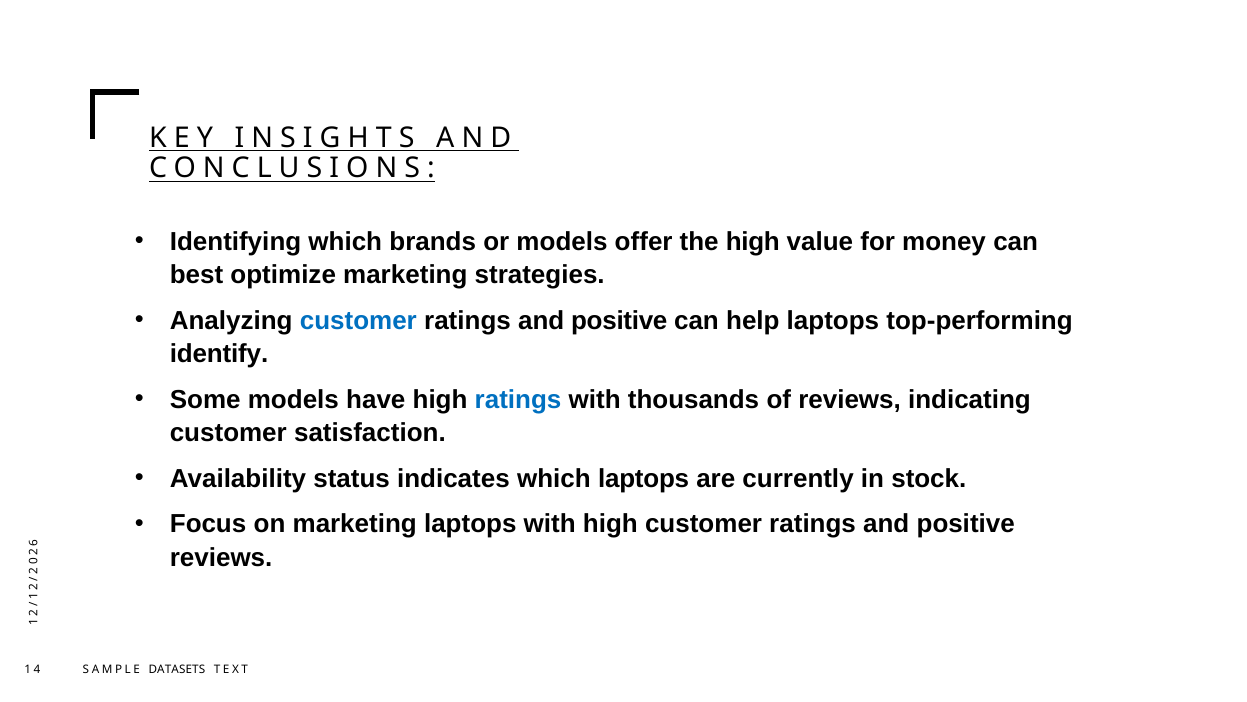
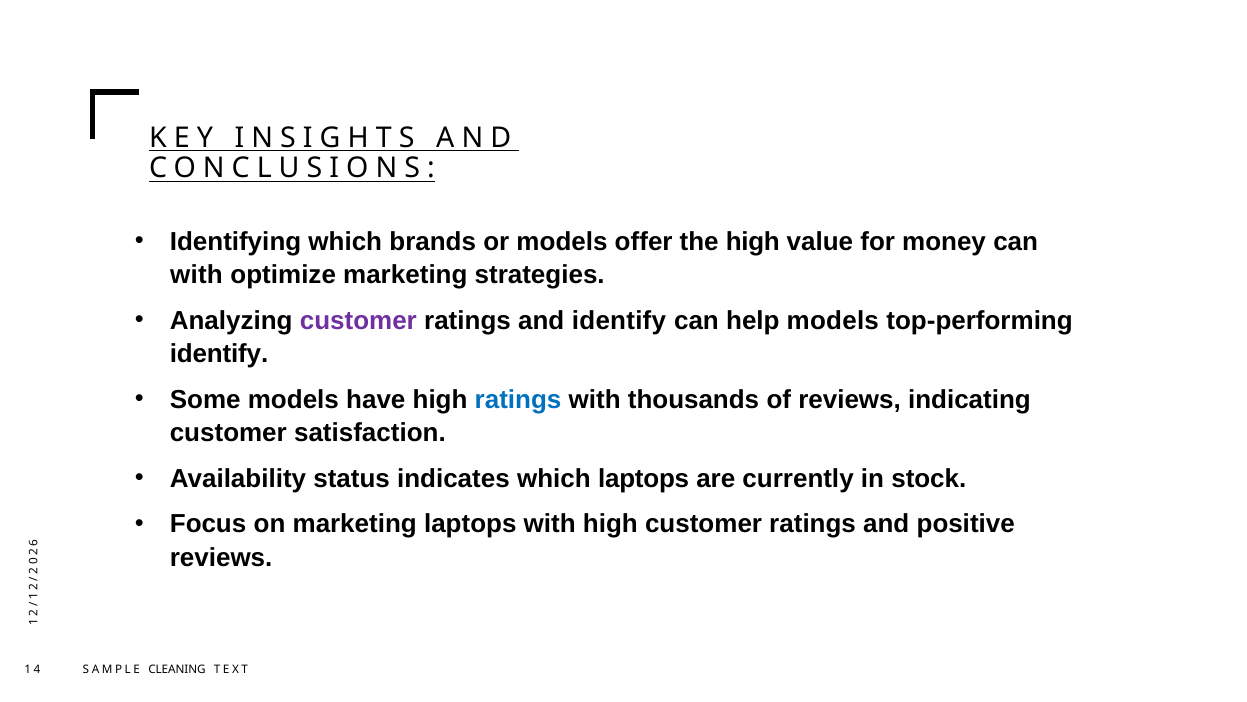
best: best -> with (196, 275)
customer colour: blue -> purple (358, 320)
positive: positive -> identify (619, 320)
help laptops: laptops -> models (833, 320)
DATASETS: DATASETS -> CLEANING (177, 669)
